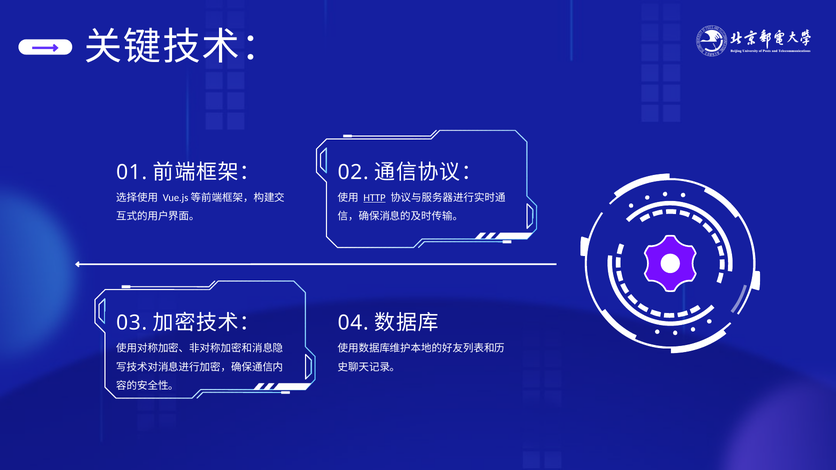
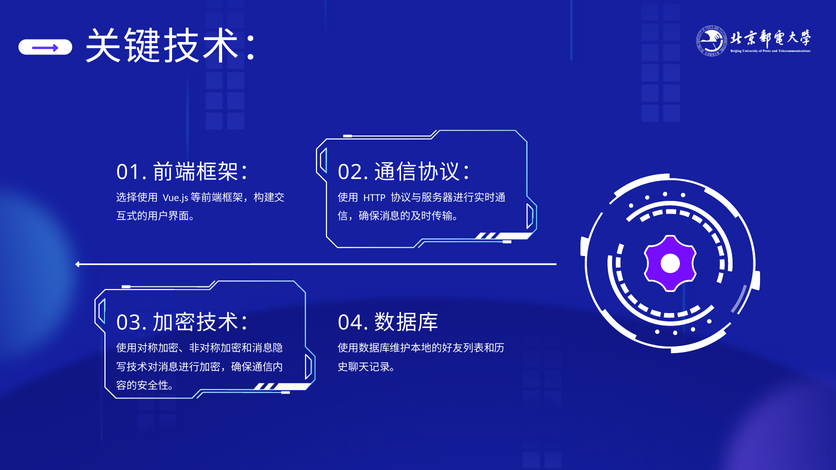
HTTP underline: present -> none (375, 198)
